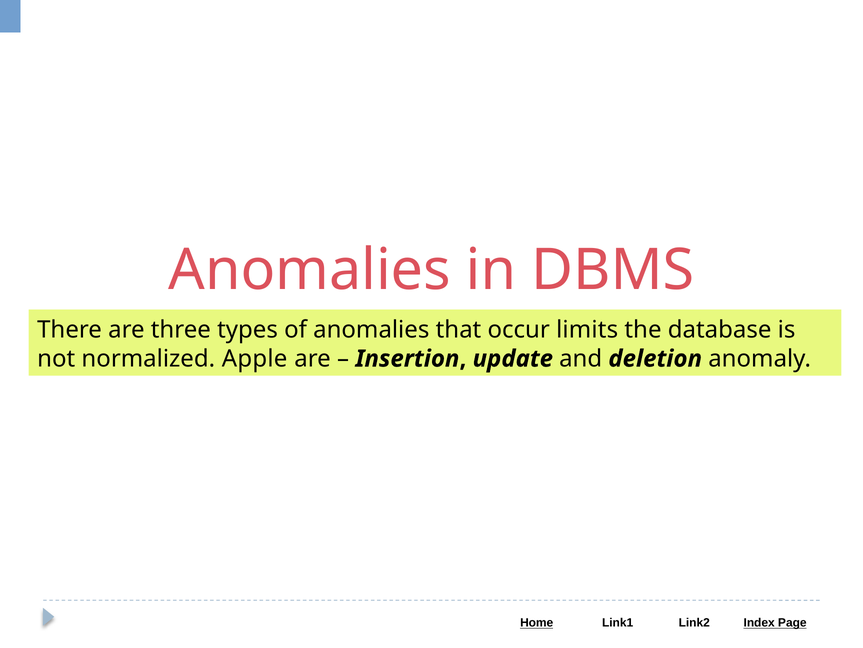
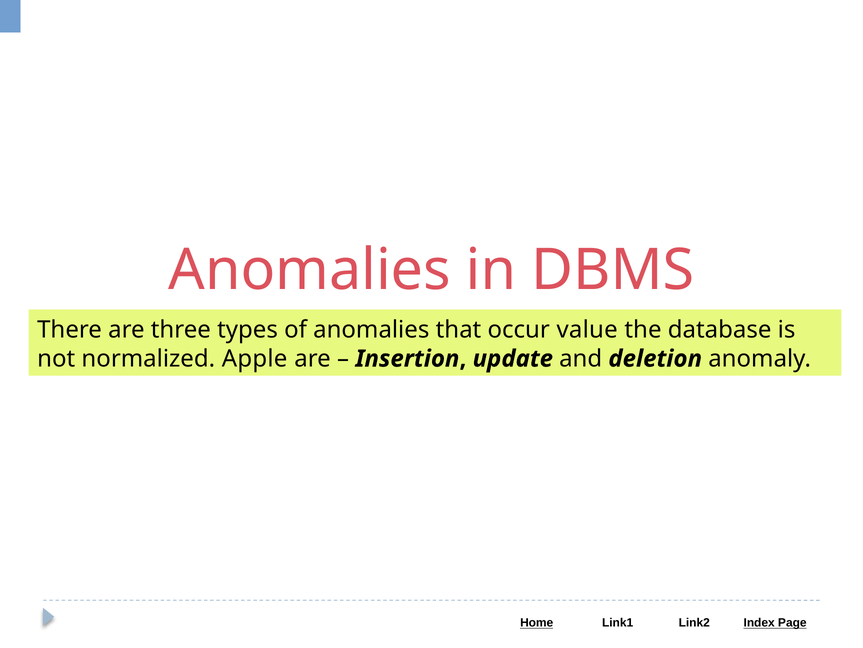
limits: limits -> value (587, 330)
